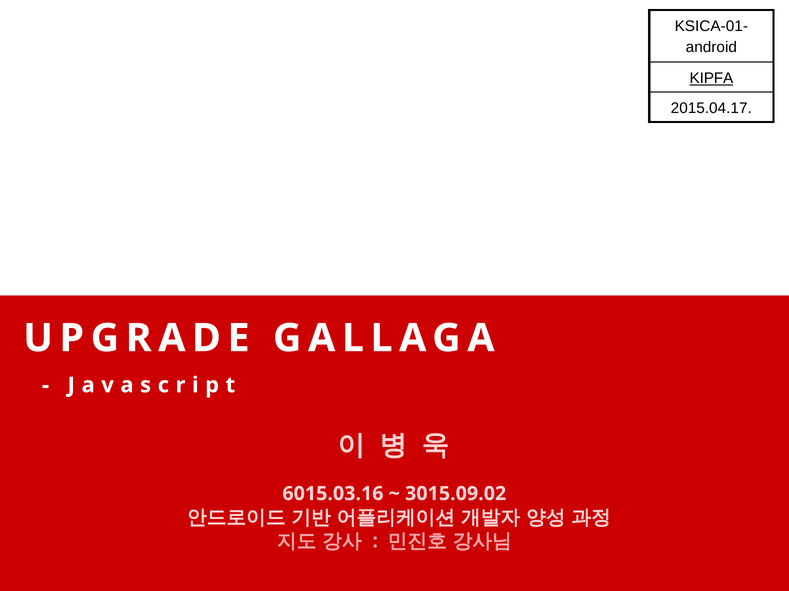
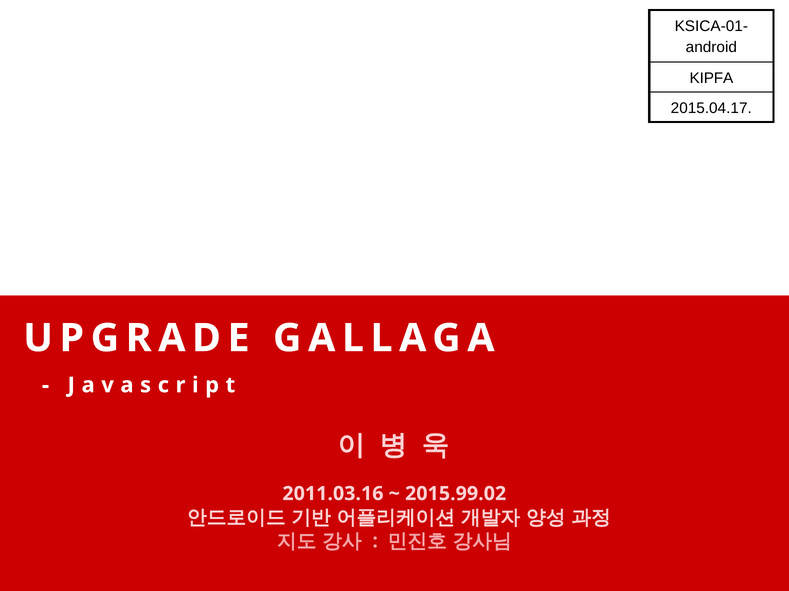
KIPFA underline: present -> none (711, 78)
6015.03.16: 6015.03.16 -> 2011.03.16 (333, 494)
3015.09.02: 3015.09.02 -> 2015.99.02 (456, 494)
